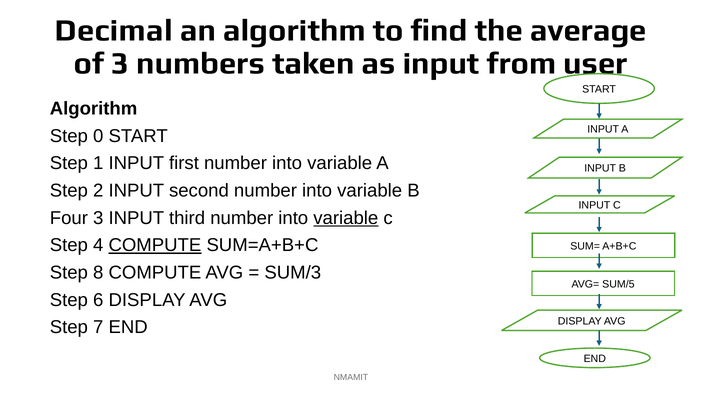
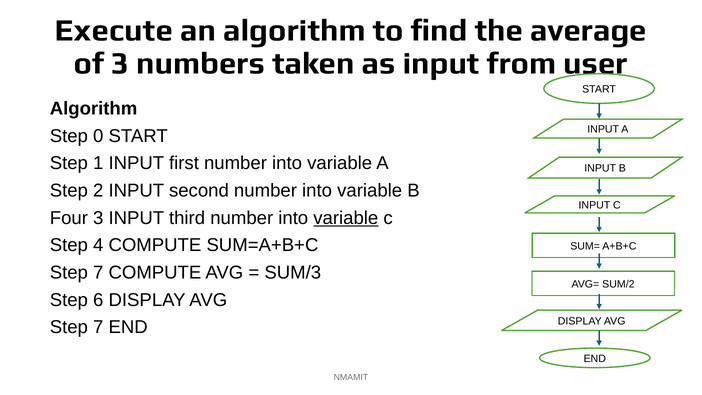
Decimal: Decimal -> Execute (114, 30)
COMPUTE underline: present -> none (155, 245)
8: 8 -> 7 (98, 273)
SUM/5: SUM/5 -> SUM/2 (618, 284)
